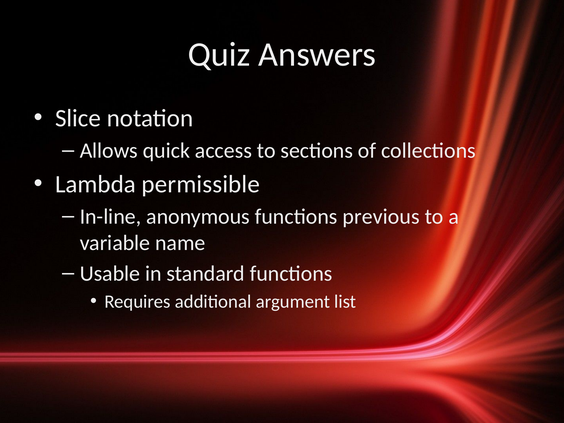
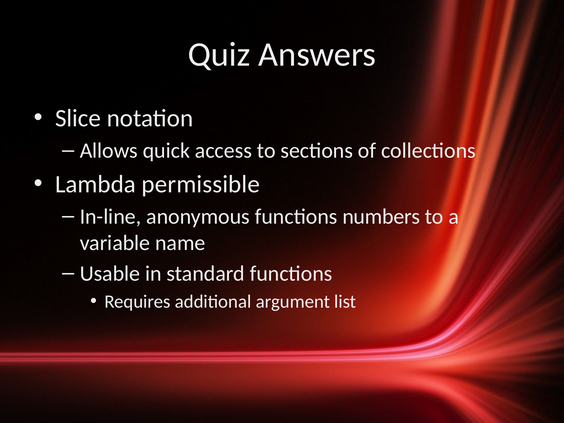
previous: previous -> numbers (381, 217)
